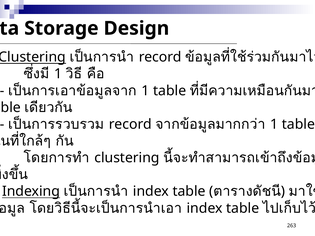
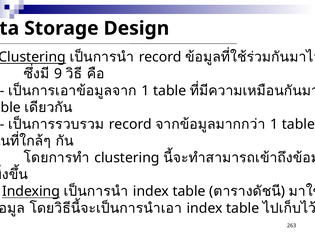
1: 1 -> 9 (58, 74)
